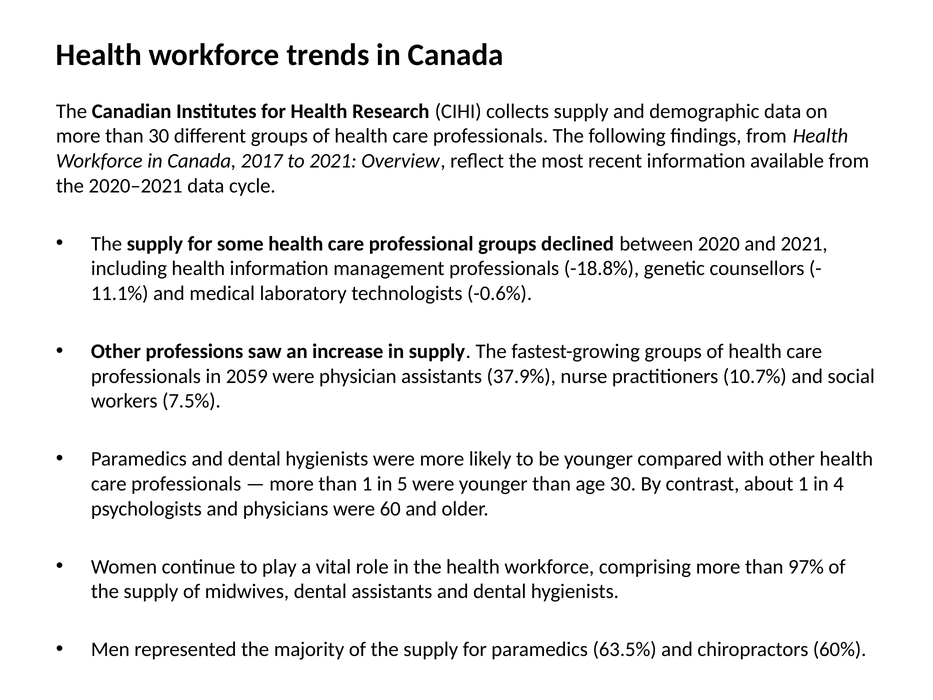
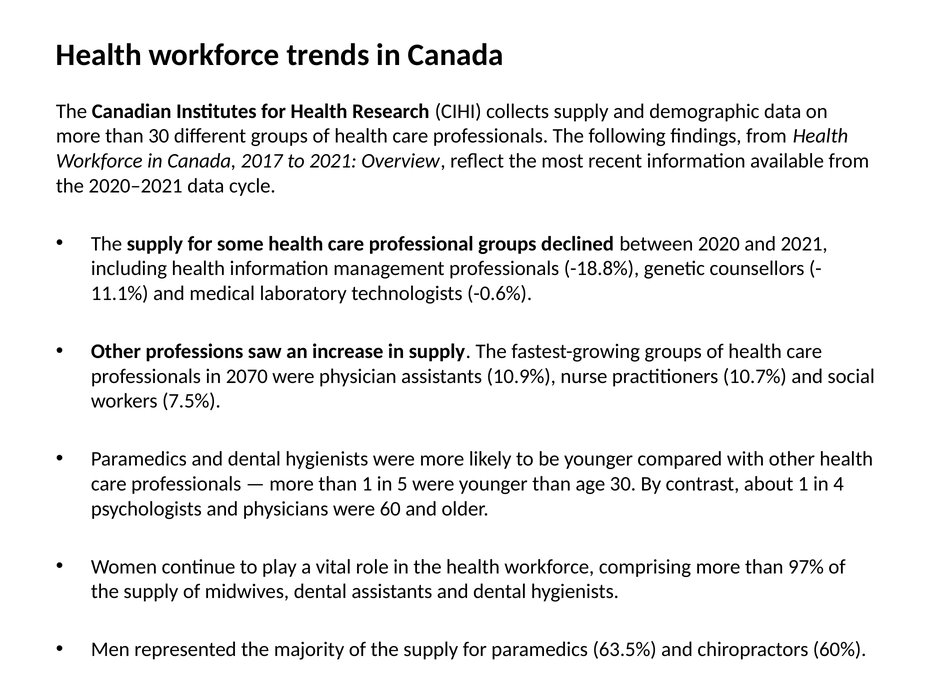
2059: 2059 -> 2070 (247, 376)
37.9%: 37.9% -> 10.9% (521, 376)
